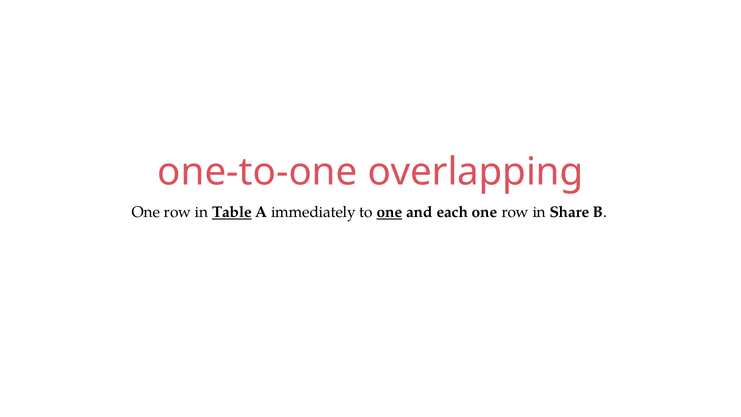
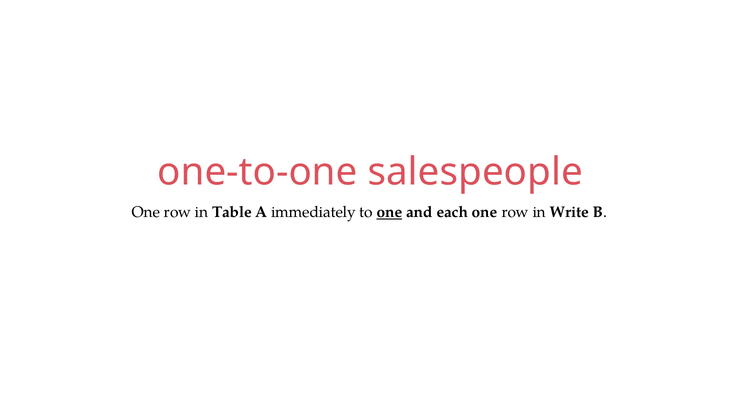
overlapping: overlapping -> salespeople (475, 172)
Table underline: present -> none (232, 212)
Share: Share -> Write (569, 212)
